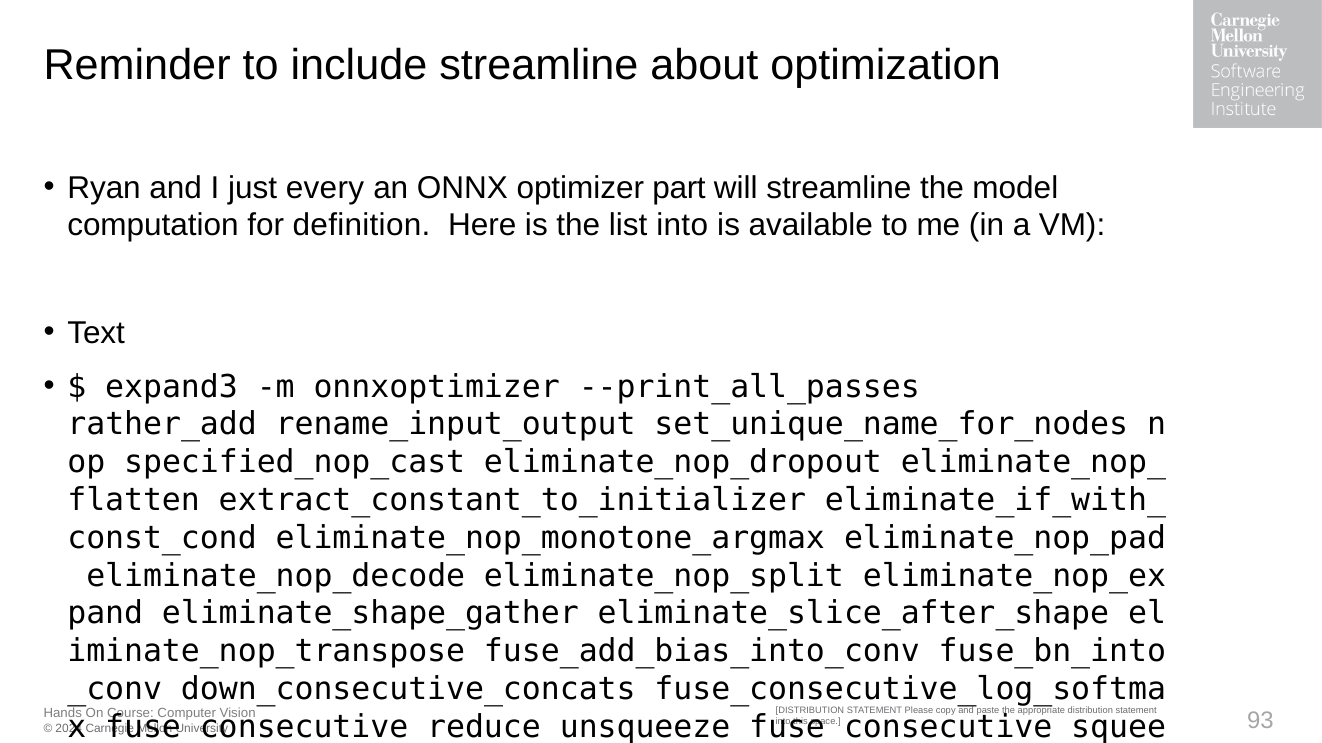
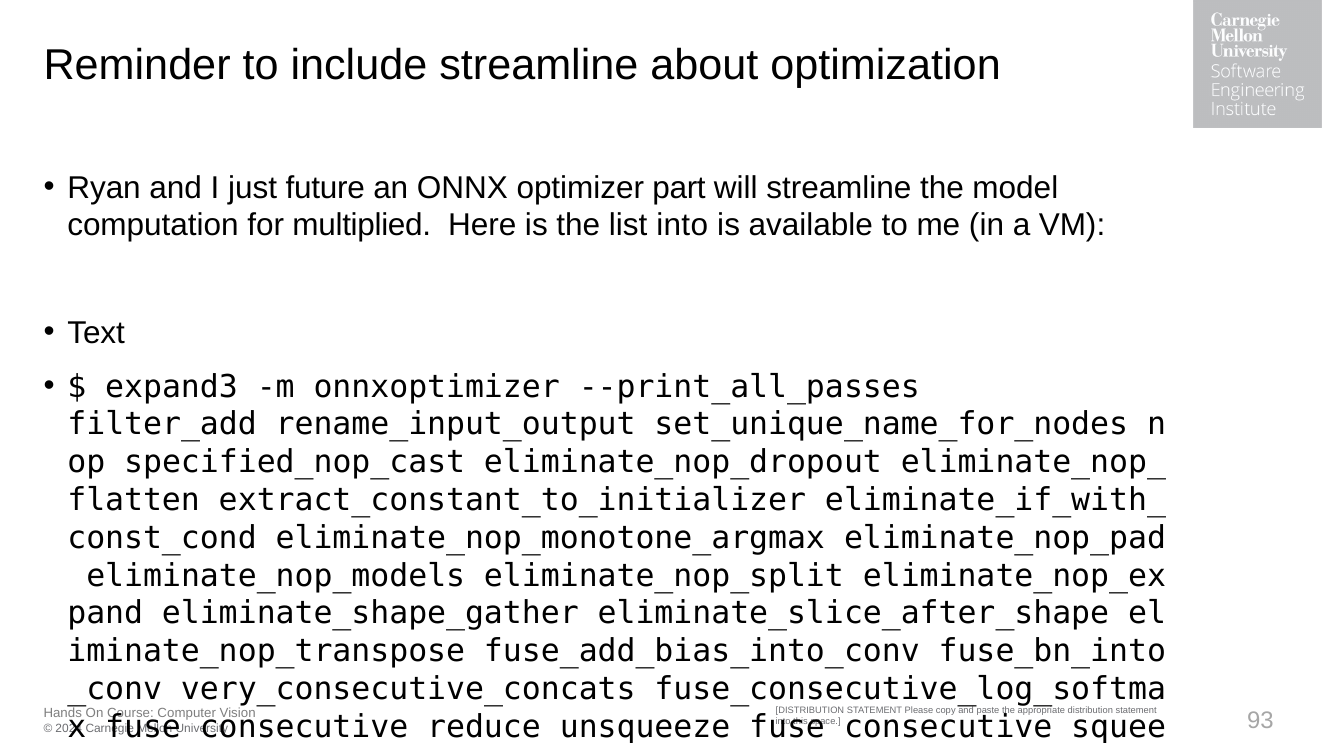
every: every -> future (325, 188)
definition: definition -> multiplied (362, 226)
rather_add: rather_add -> filter_add (162, 425)
eliminate_nop_decode: eliminate_nop_decode -> eliminate_nop_models (276, 576)
down_consecutive_concats: down_consecutive_concats -> very_consecutive_concats (408, 690)
